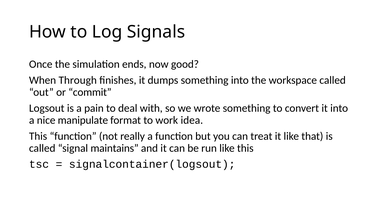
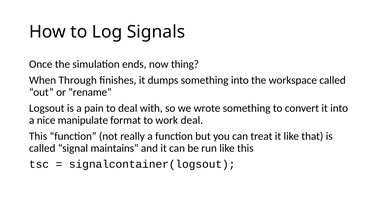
good: good -> thing (185, 64)
commit: commit -> rename (90, 92)
work idea: idea -> deal (192, 120)
